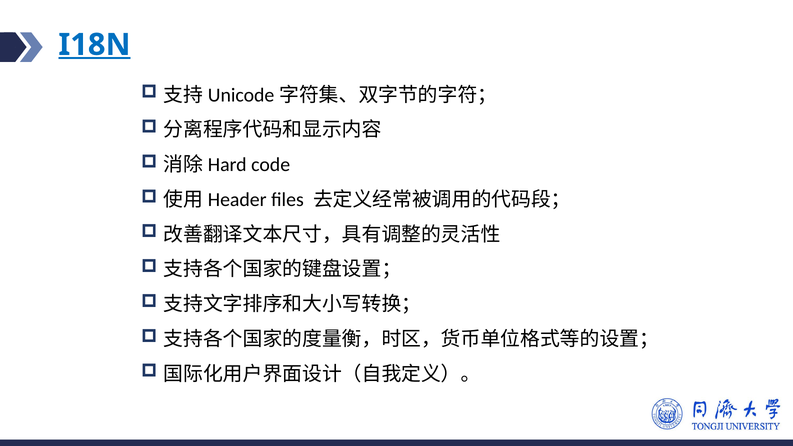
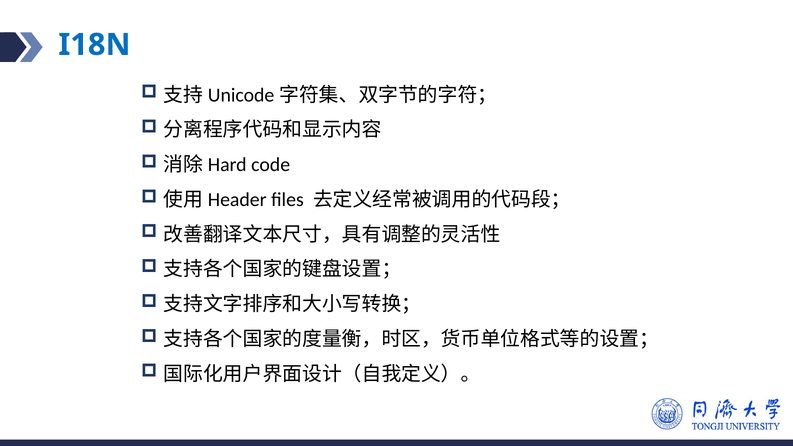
I18N underline: present -> none (94, 45)
